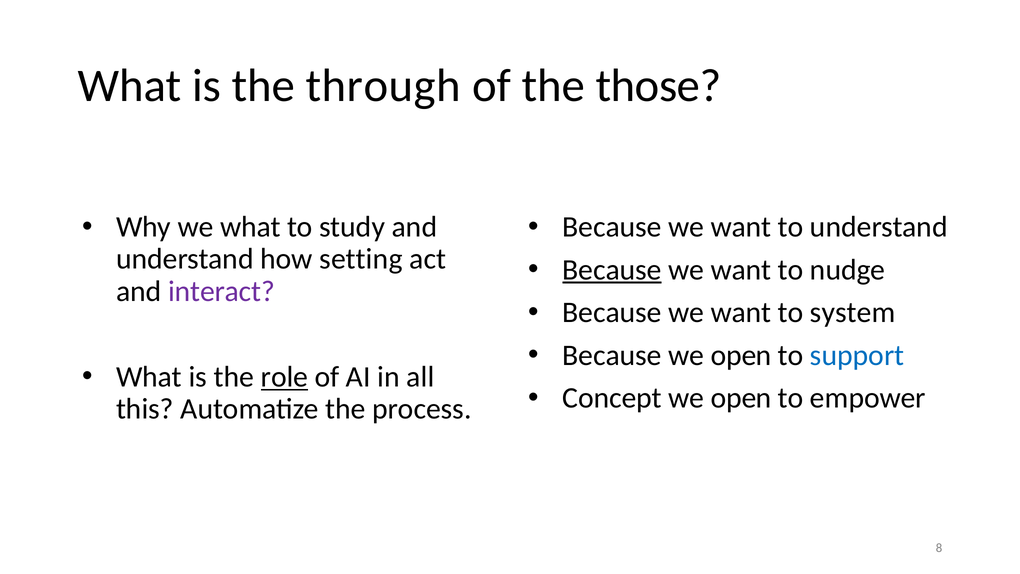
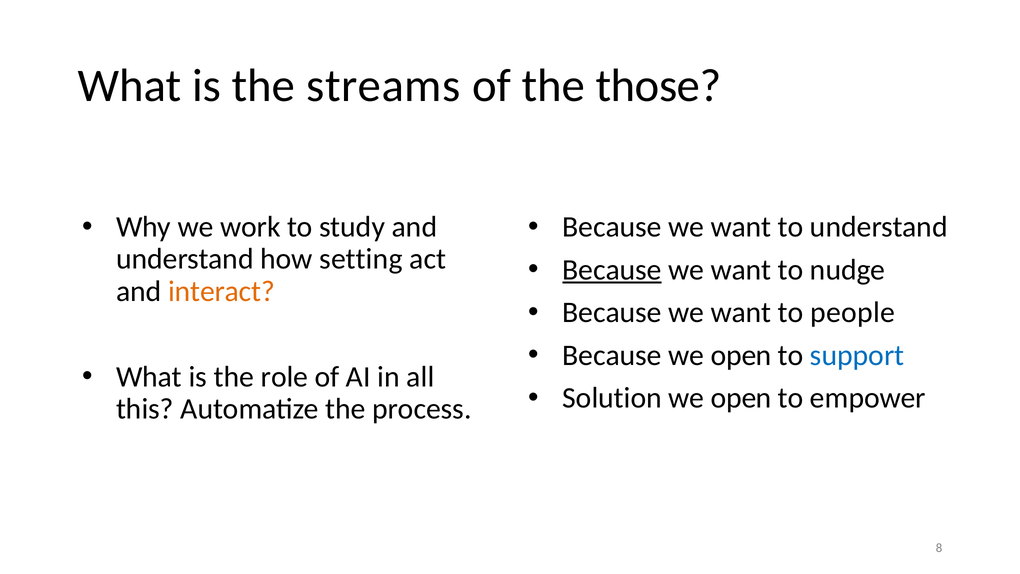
through: through -> streams (383, 86)
we what: what -> work (250, 227)
interact colour: purple -> orange (222, 291)
system: system -> people (853, 312)
role underline: present -> none (284, 377)
Concept: Concept -> Solution (612, 398)
